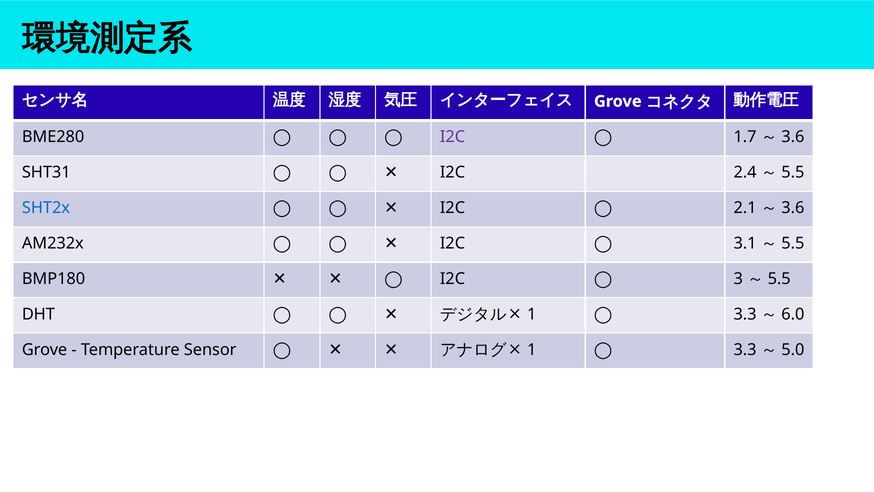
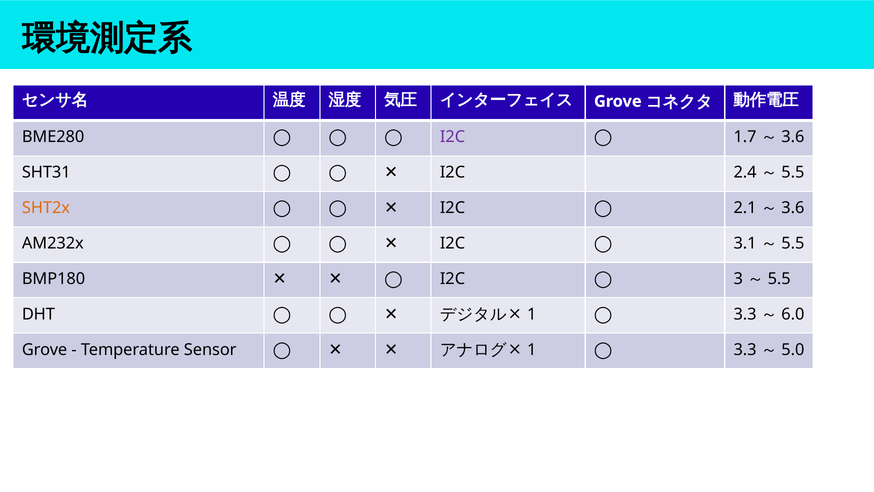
SHT2x colour: blue -> orange (46, 208)
